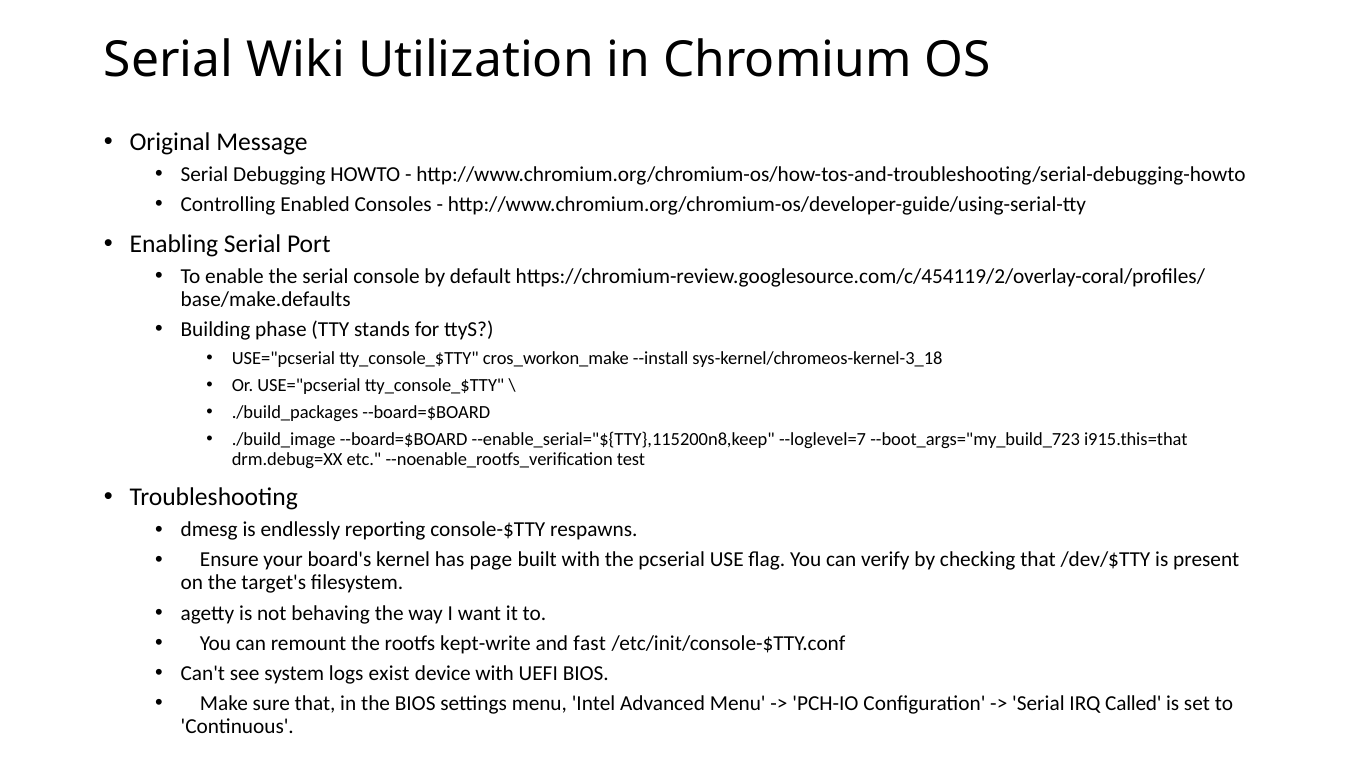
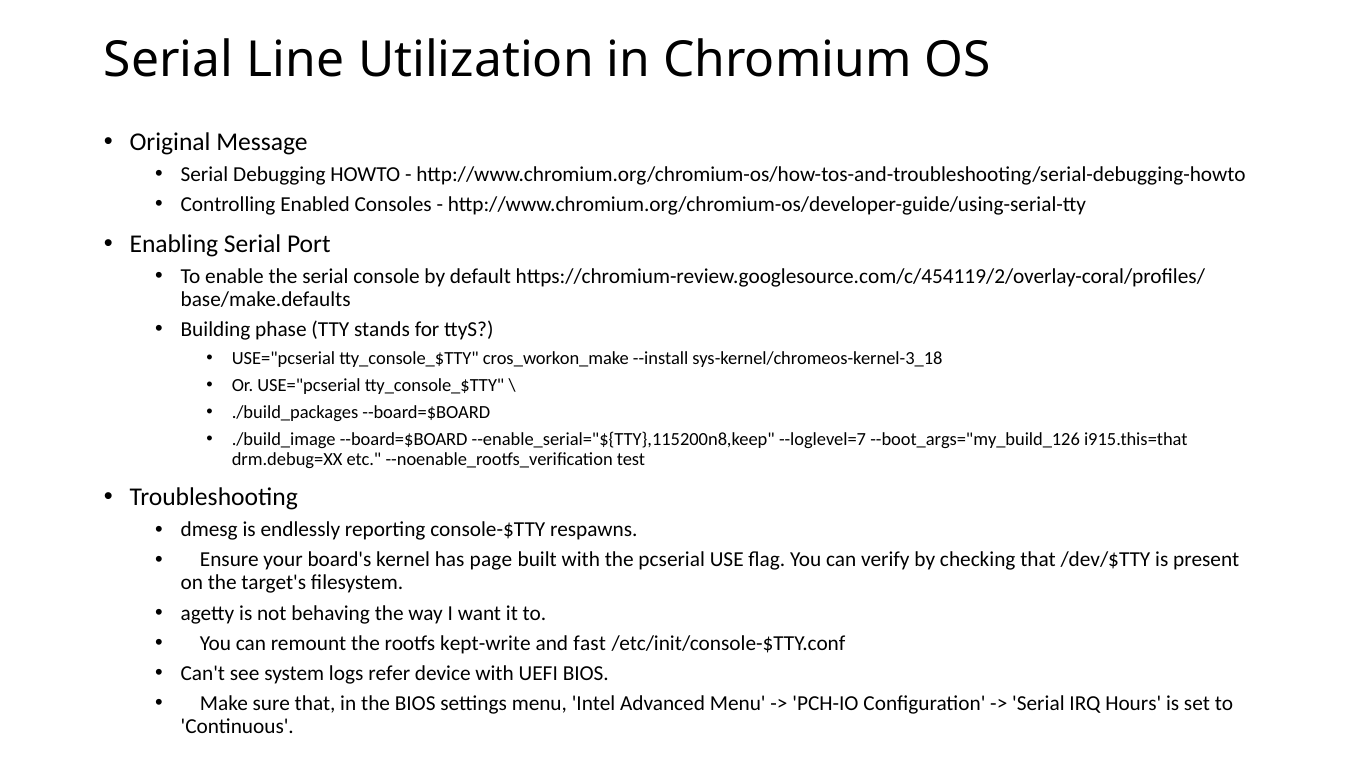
Wiki: Wiki -> Line (296, 60)
--boot_args="my_build_723: --boot_args="my_build_723 -> --boot_args="my_build_126 (975, 440)
exist: exist -> refer (389, 673)
Called: Called -> Hours (1133, 704)
